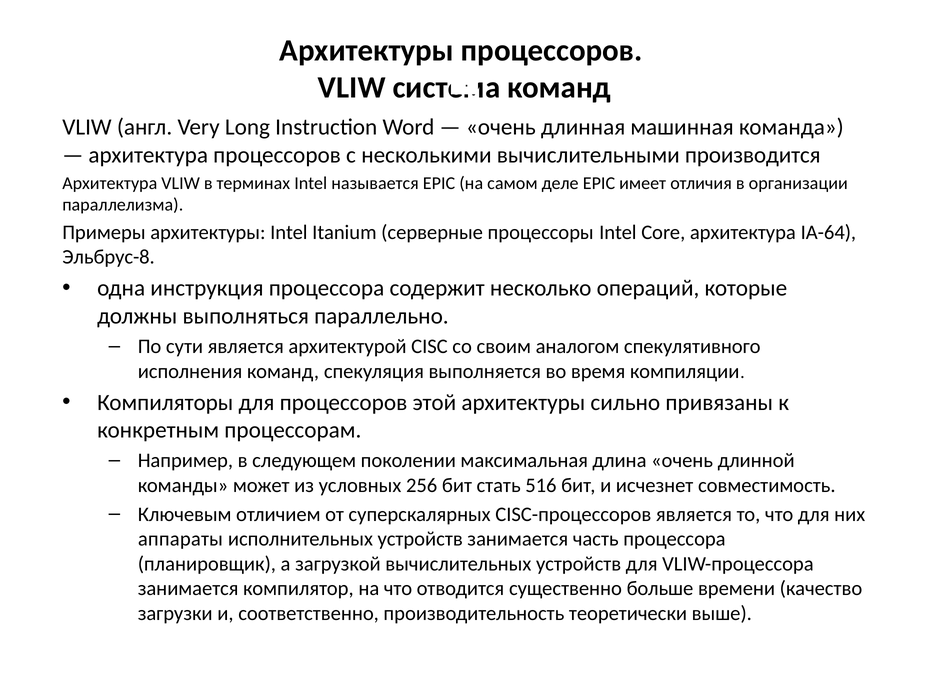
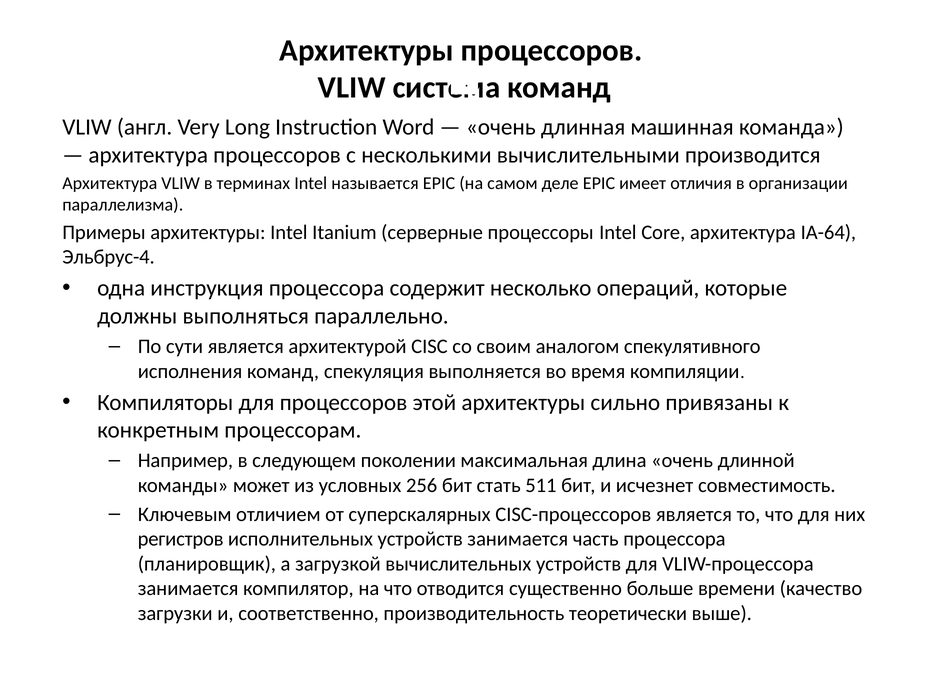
Эльбрус-8: Эльбрус-8 -> Эльбрус-4 (109, 257)
516: 516 -> 511 (541, 485)
аппараты: аппараты -> регистров (181, 539)
